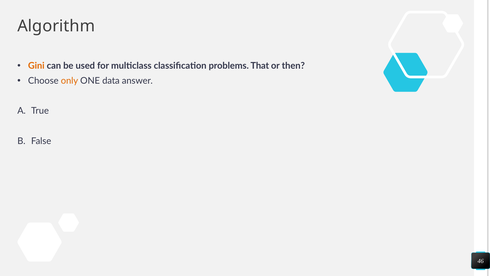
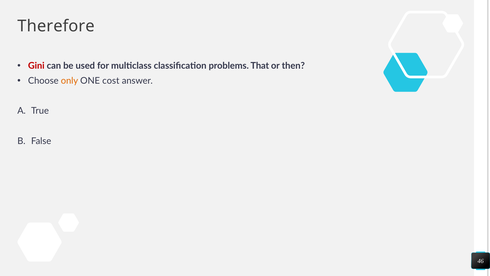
Algorithm: Algorithm -> Therefore (56, 26)
Gini colour: orange -> red (36, 66)
data: data -> cost (111, 81)
